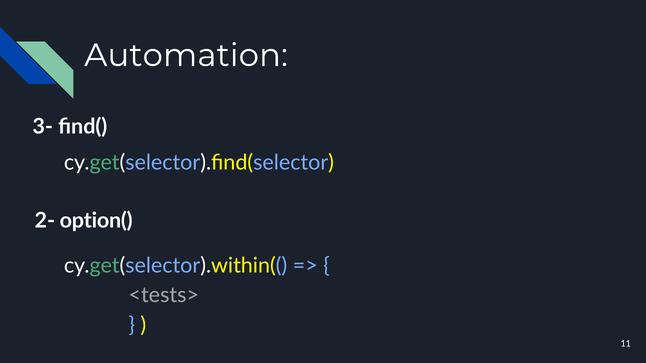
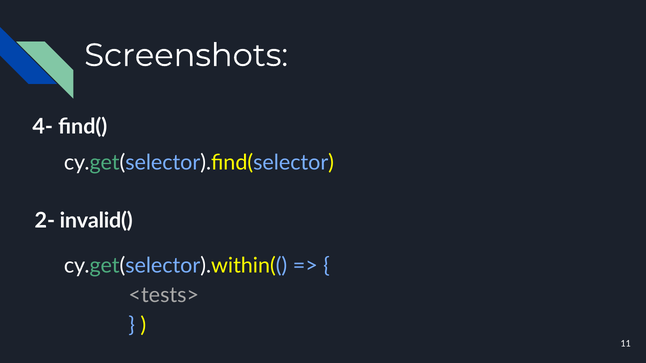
Automation: Automation -> Screenshots (186, 55)
3-: 3- -> 4- (43, 127)
option(: option( -> invalid( (96, 221)
